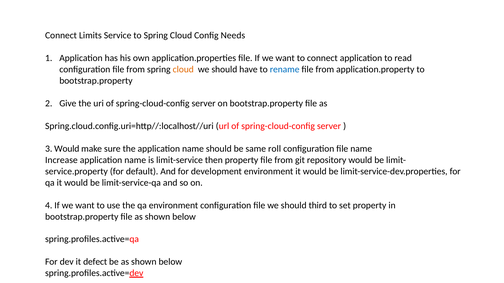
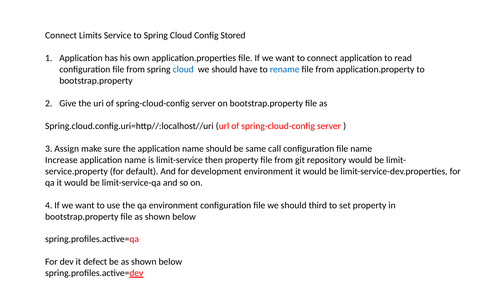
Needs: Needs -> Stored (233, 35)
cloud colour: orange -> blue (183, 70)
3 Would: Would -> Assign (67, 149)
roll: roll -> call (275, 149)
